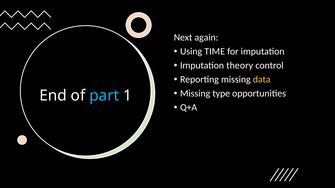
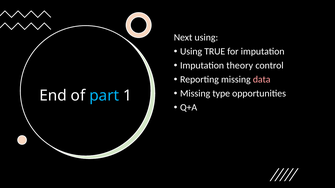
Next again: again -> using (206, 38)
TIME: TIME -> TRUE (215, 52)
data colour: yellow -> pink (262, 80)
